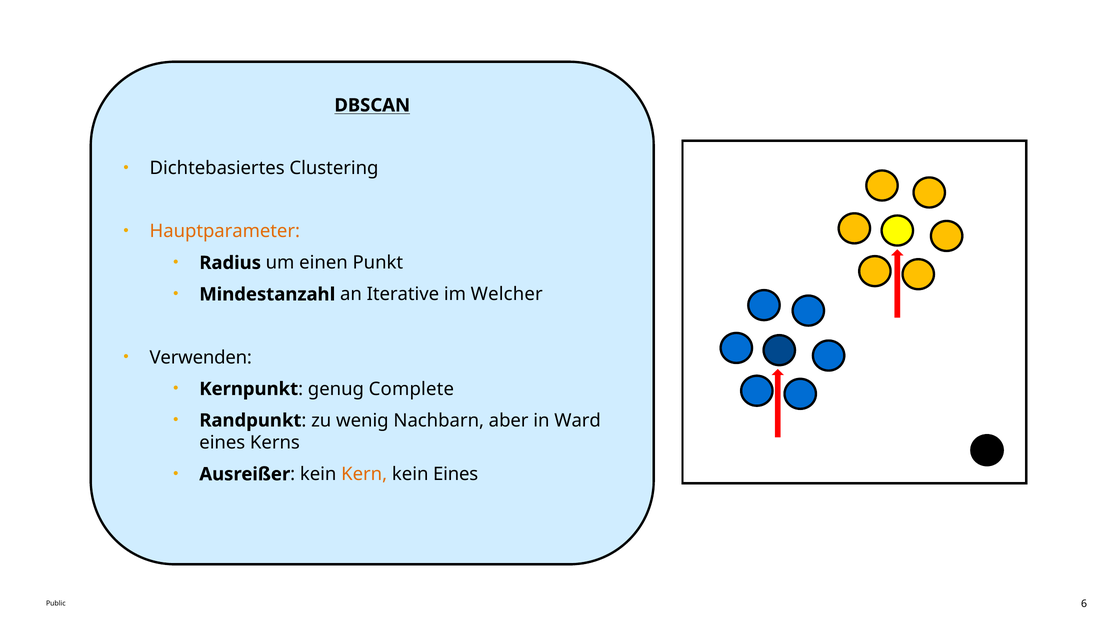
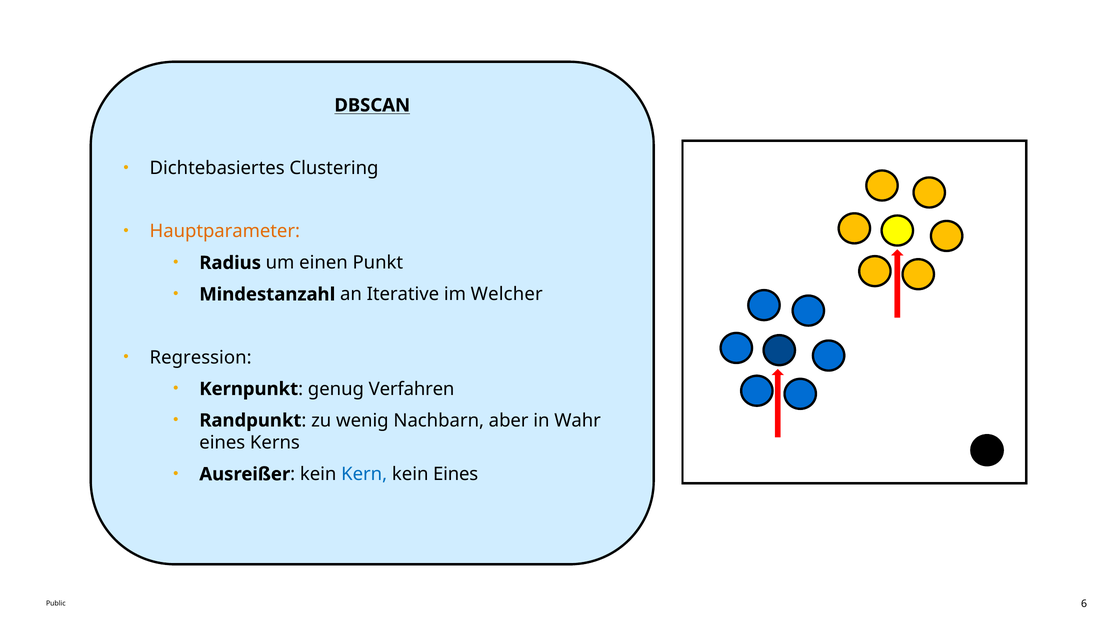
Verwenden: Verwenden -> Regression (201, 358)
Complete: Complete -> Verfahren (412, 389)
Ward: Ward -> Wahr (578, 421)
Kern colour: orange -> blue (364, 475)
